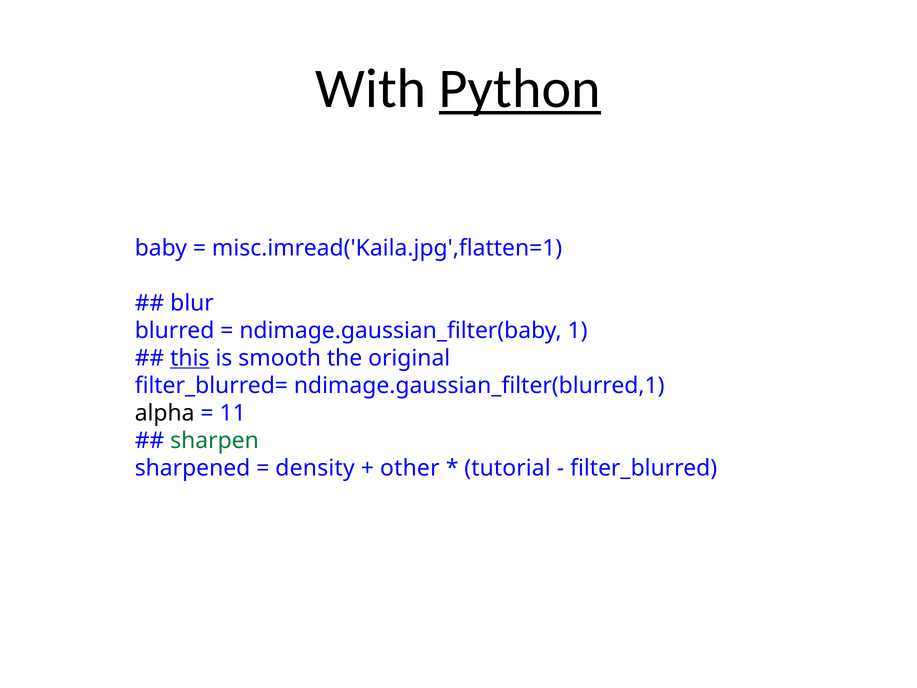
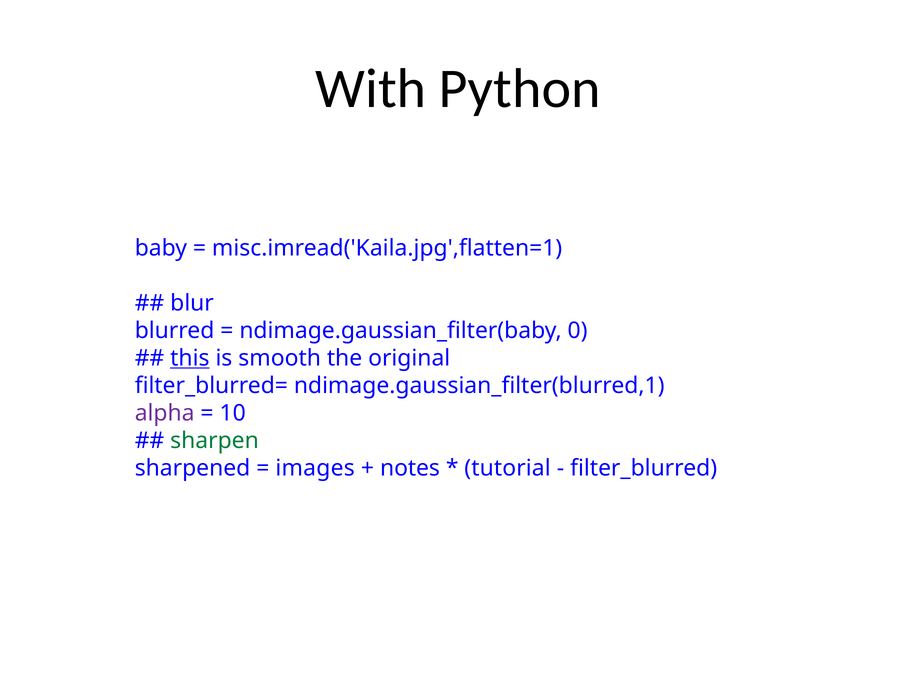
Python underline: present -> none (520, 89)
1: 1 -> 0 (578, 330)
alpha colour: black -> purple (165, 413)
11: 11 -> 10 (233, 413)
density: density -> images (315, 468)
other: other -> notes (410, 468)
